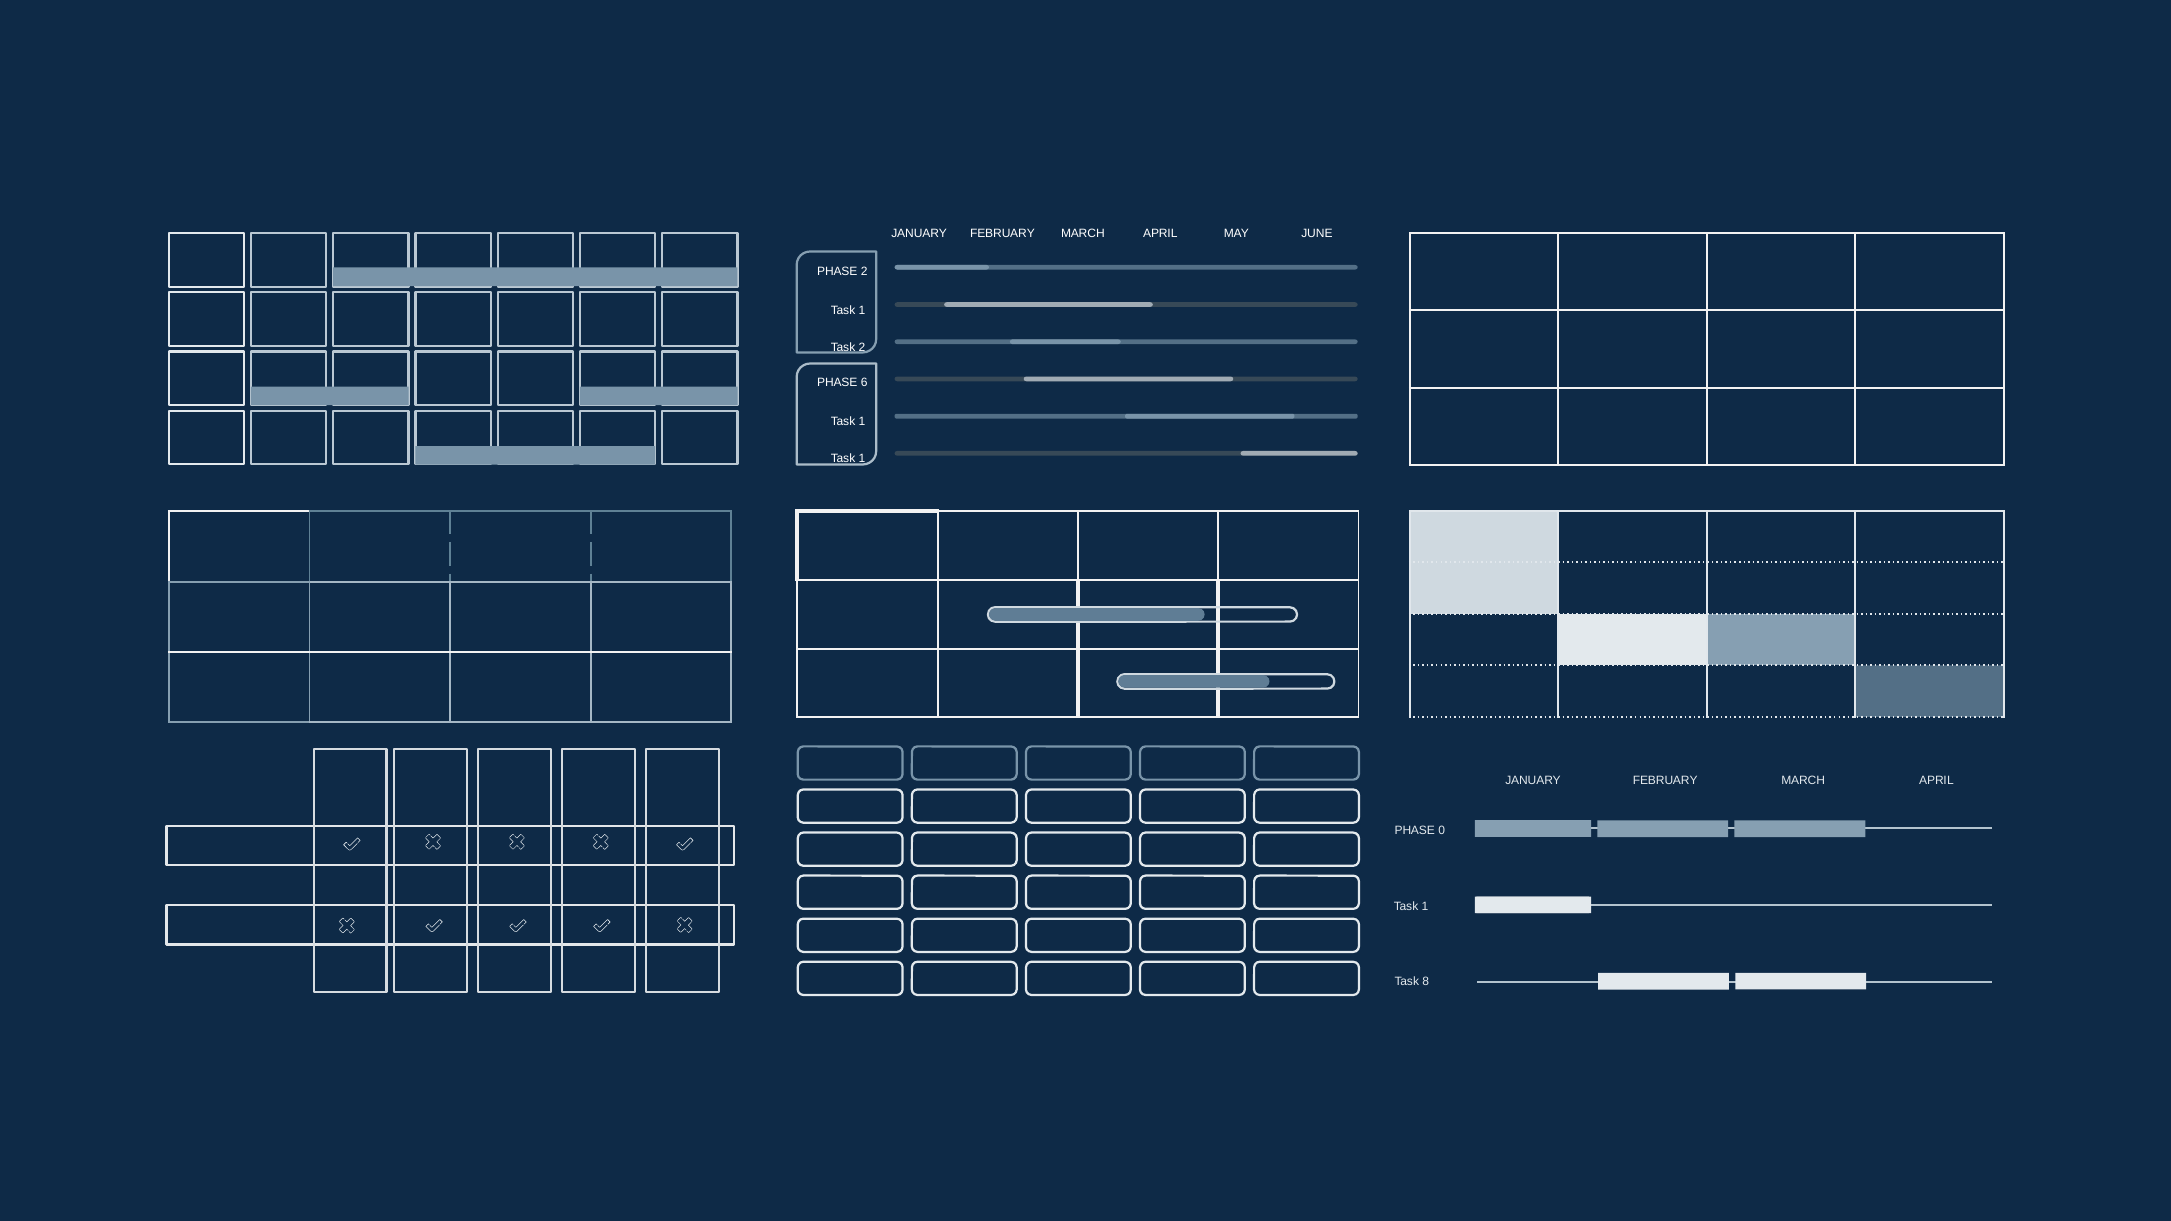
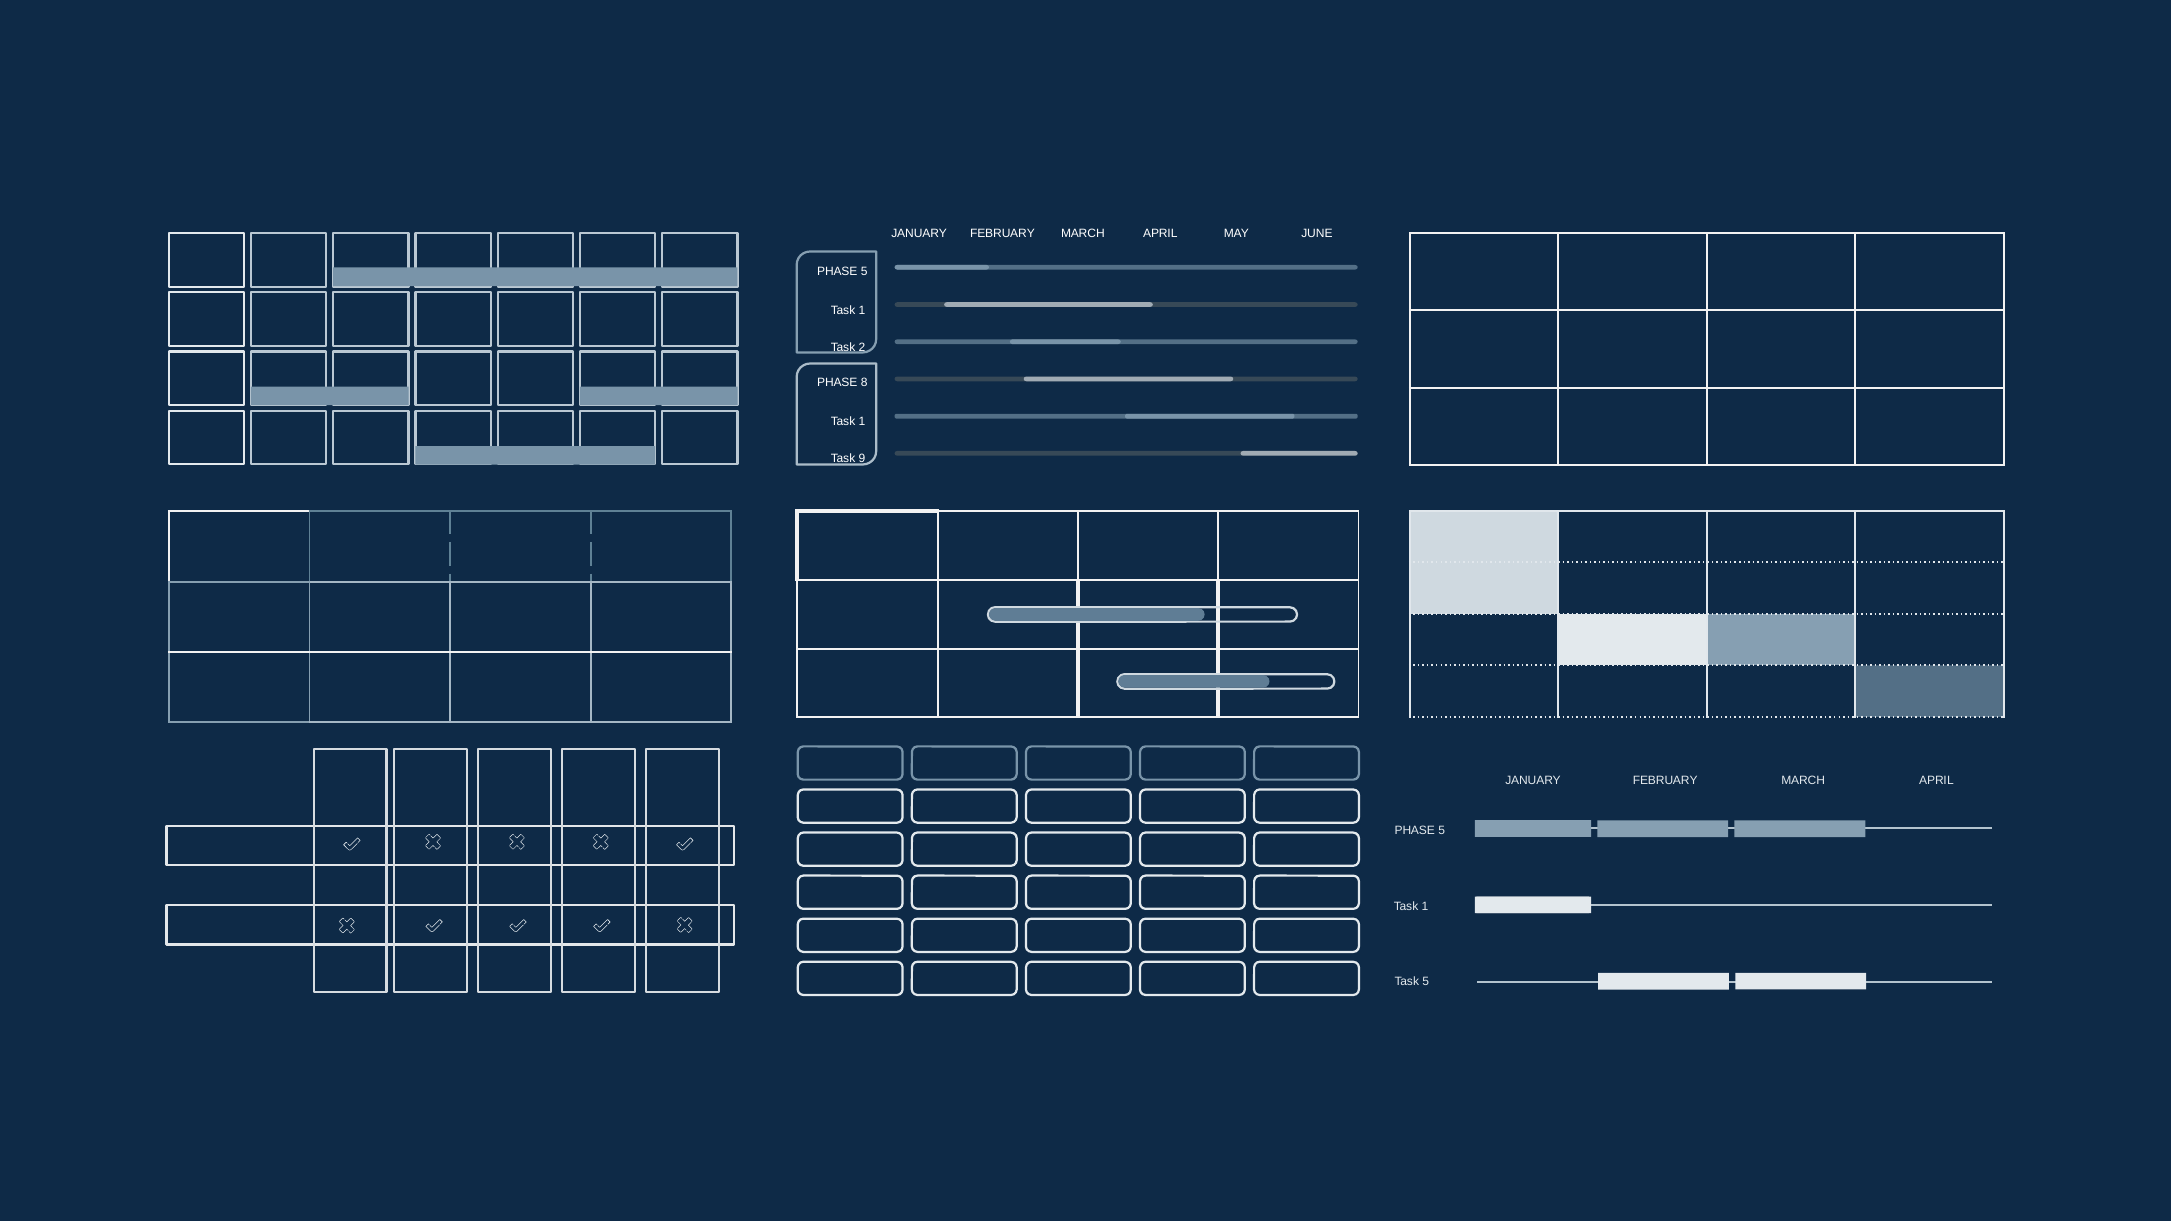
2: 2 -> 5 (864, 272)
6: 6 -> 8 (864, 382)
1: 1 -> 9 (862, 459)
0: 0 -> 5 (1442, 831)
Task 8: 8 -> 5 (1426, 982)
